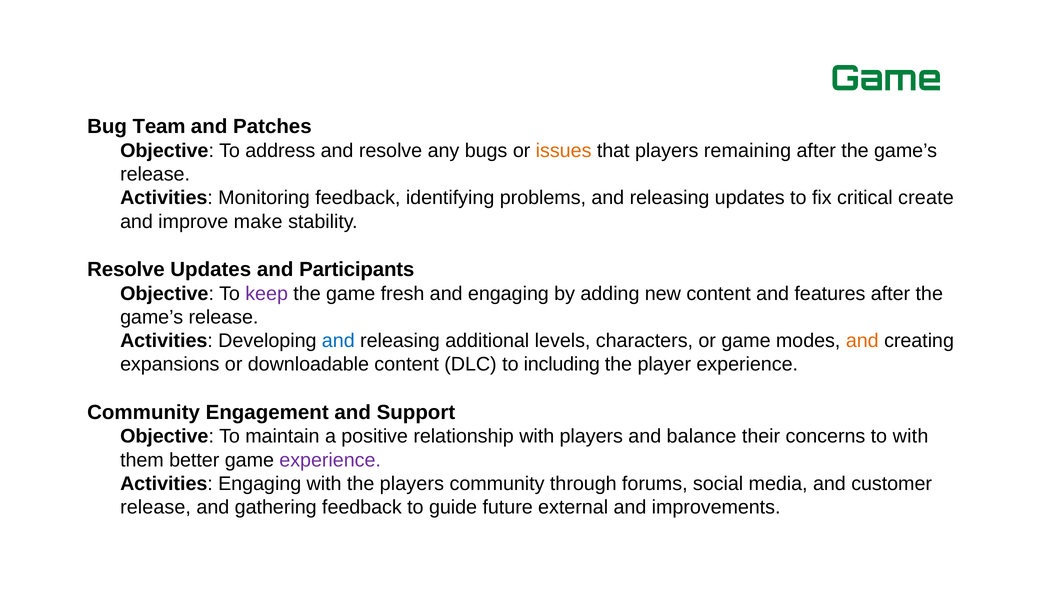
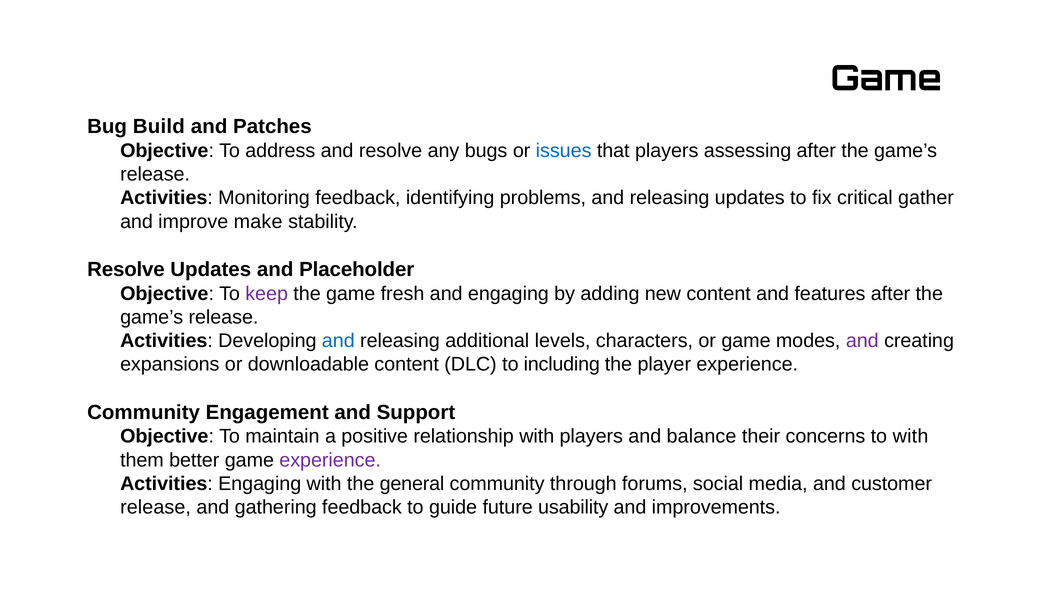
Game colour: green -> black (886, 79)
Team: Team -> Build (159, 127)
issues colour: orange -> blue (564, 151)
remaining: remaining -> assessing (748, 151)
create: create -> gather (926, 198)
Participants: Participants -> Placeholder (357, 270)
and colour: orange -> purple (862, 341)
the players: players -> general (412, 484)
external: external -> usability (573, 508)
